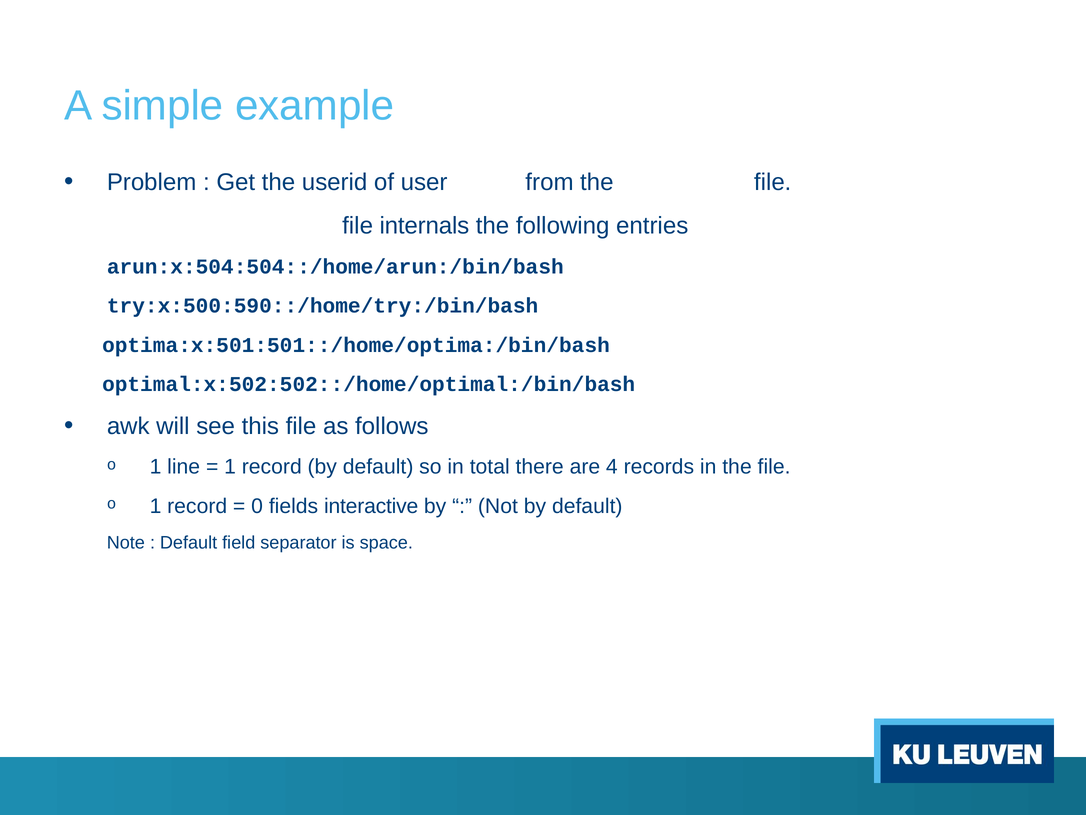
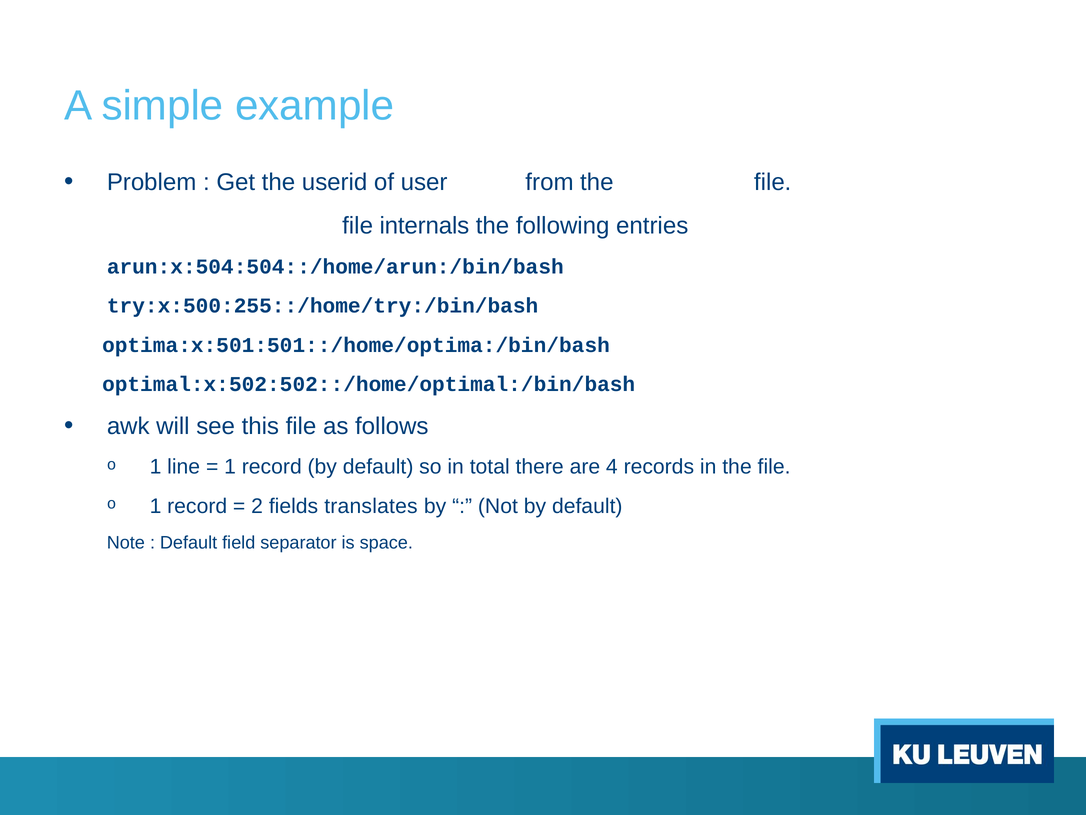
try:x:500:590::/home/try:/bin/bash: try:x:500:590::/home/try:/bin/bash -> try:x:500:255::/home/try:/bin/bash (323, 306)
0: 0 -> 2 (257, 506)
interactive: interactive -> translates (371, 506)
